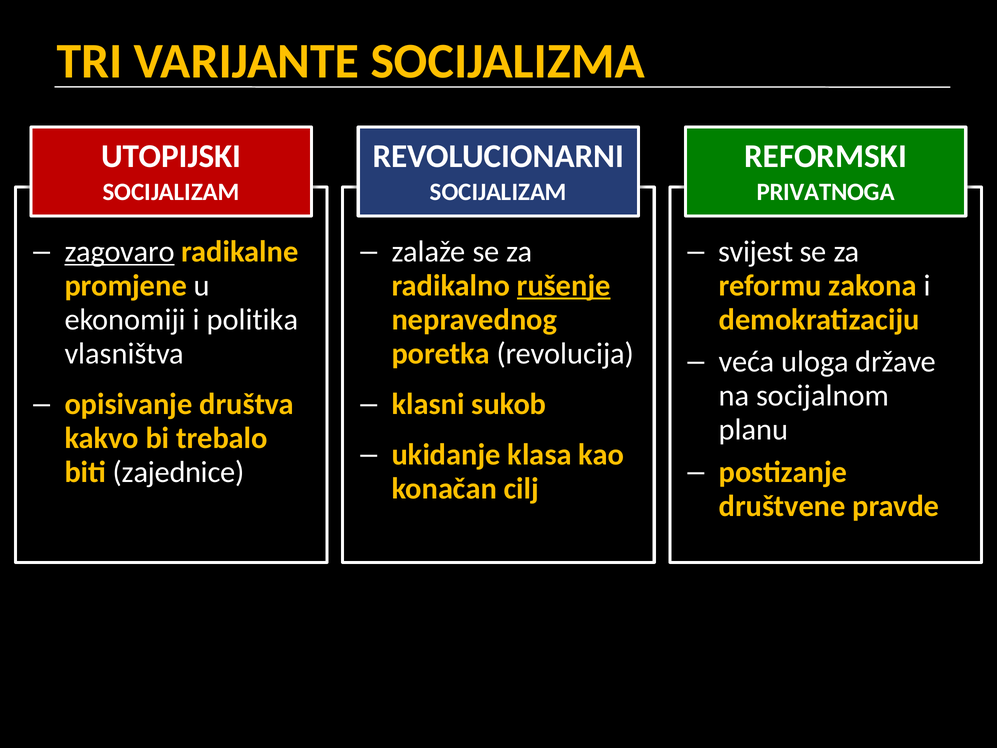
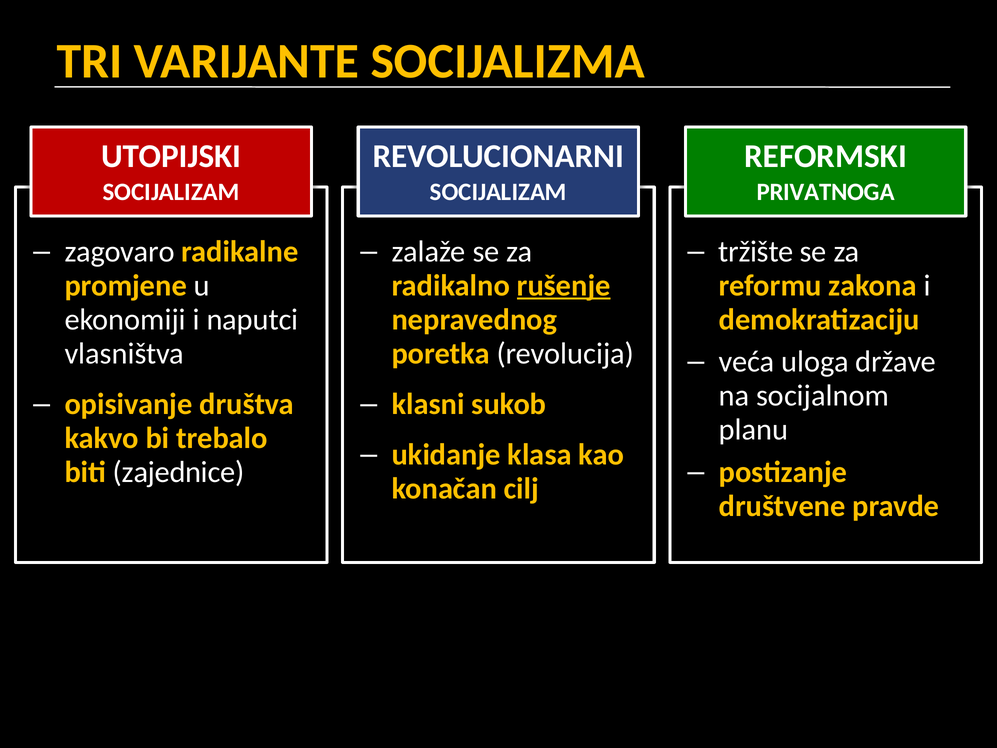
zagovaro underline: present -> none (120, 251)
svijest: svijest -> tržište (756, 251)
politika: politika -> naputci (252, 319)
